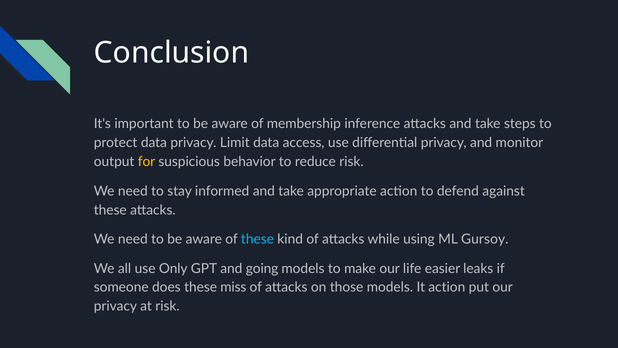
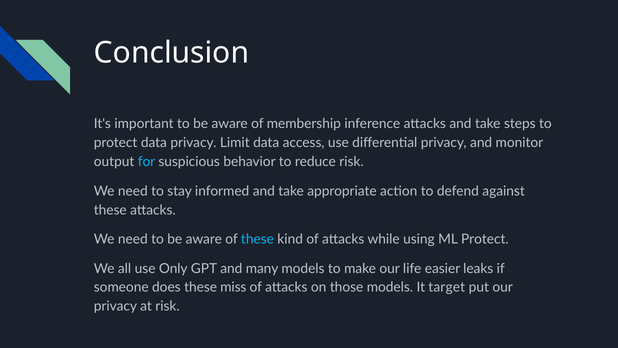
for colour: yellow -> light blue (147, 162)
ML Gursoy: Gursoy -> Protect (485, 239)
going: going -> many (262, 268)
It action: action -> target (447, 287)
